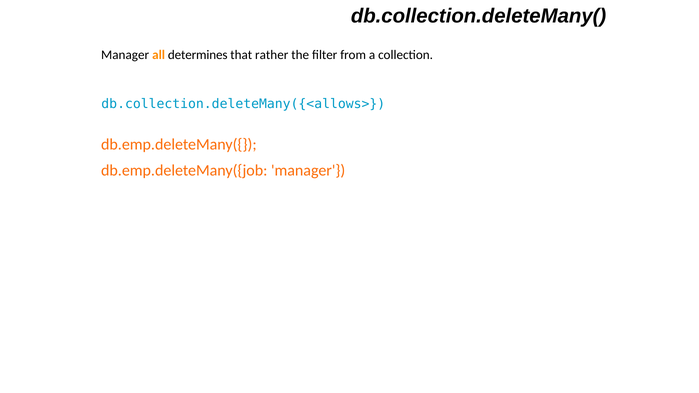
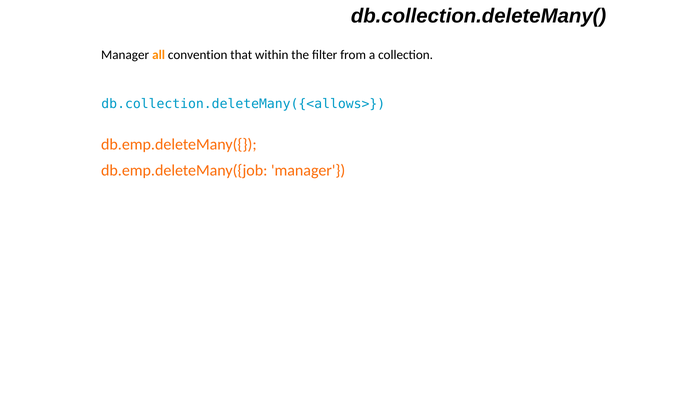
determines: determines -> convention (198, 55)
rather: rather -> within (272, 55)
